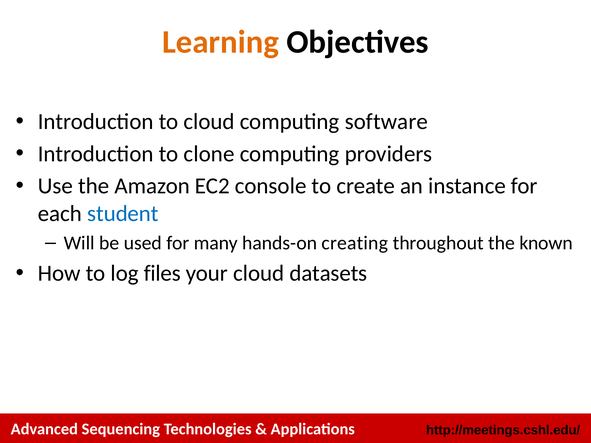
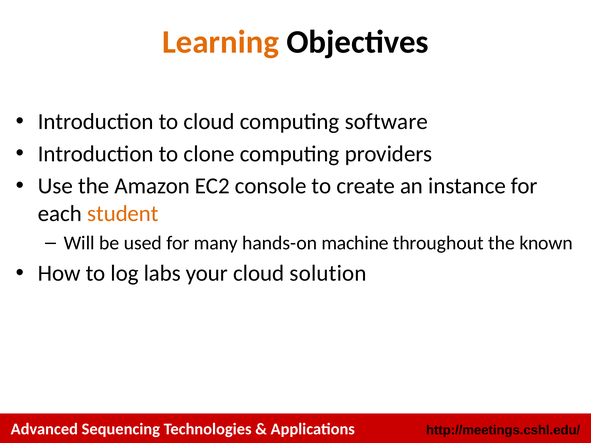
student colour: blue -> orange (123, 214)
creating: creating -> machine (355, 243)
files: files -> labs (162, 274)
datasets: datasets -> solution (328, 274)
